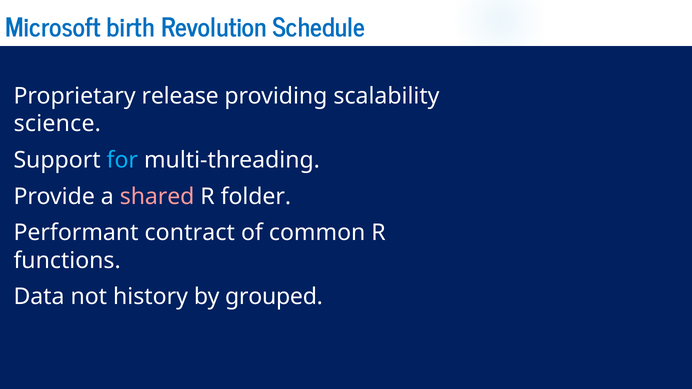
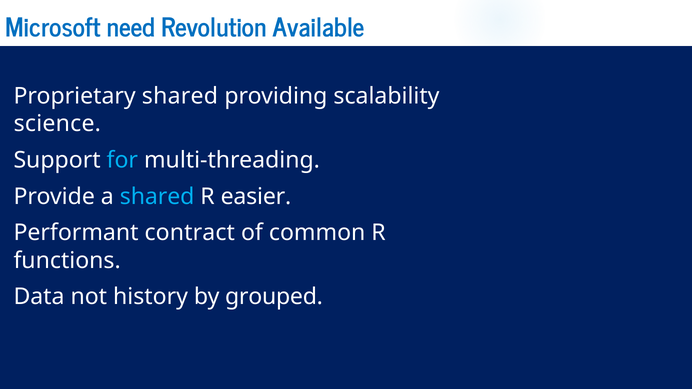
birth: birth -> need (131, 28)
Schedule: Schedule -> Available (319, 28)
Proprietary release: release -> shared (180, 96)
shared colour: pink -> light blue (157, 197)
folder: folder -> easier (256, 197)
